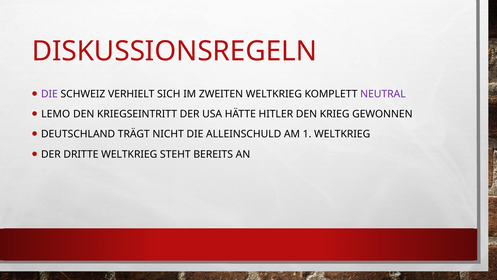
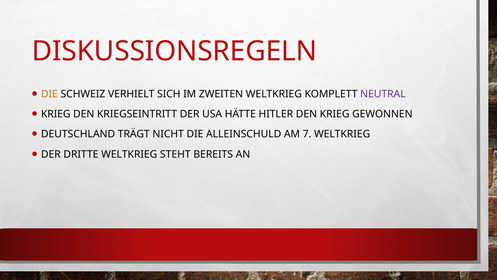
DIE colour: purple -> orange (49, 94)
LEMO: LEMO -> KRIEG (56, 114)
1: 1 -> 7 (307, 134)
